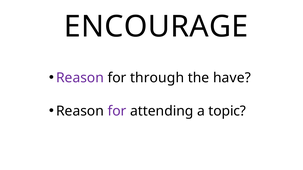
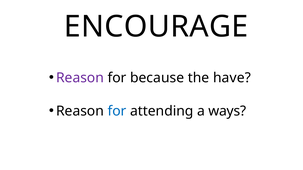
through: through -> because (157, 78)
for colour: purple -> blue (117, 111)
topic: topic -> ways (227, 111)
